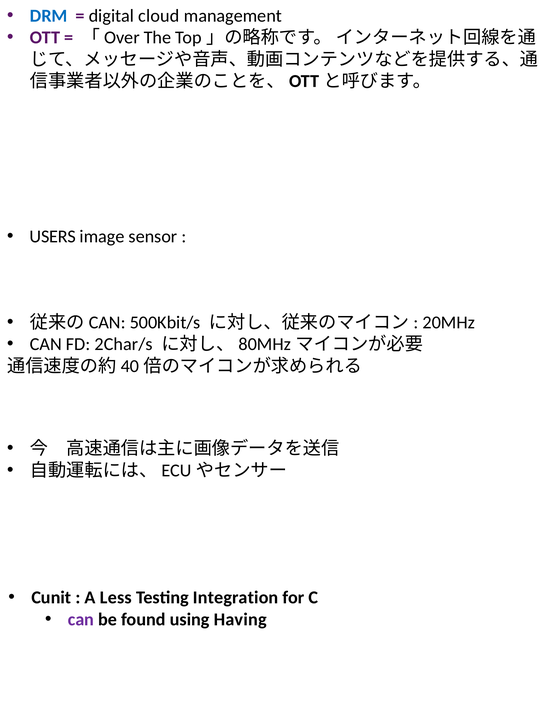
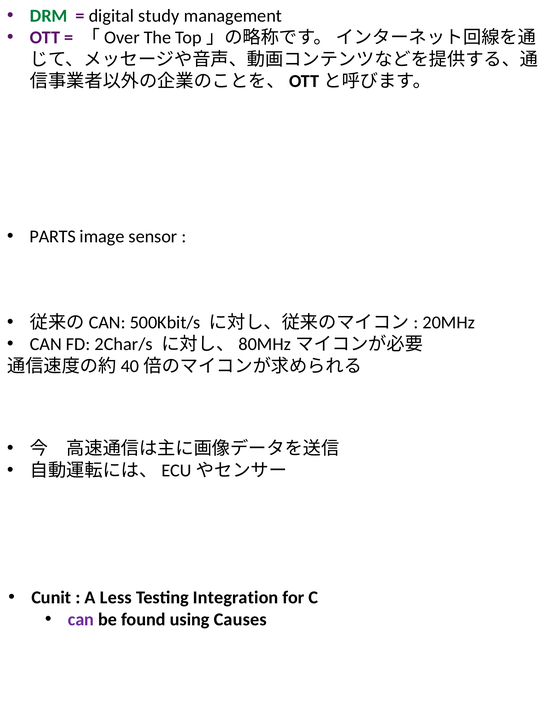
DRM colour: blue -> green (49, 16)
cloud: cloud -> study (159, 16)
USERS: USERS -> PARTS (53, 236)
Having: Having -> Causes (240, 619)
